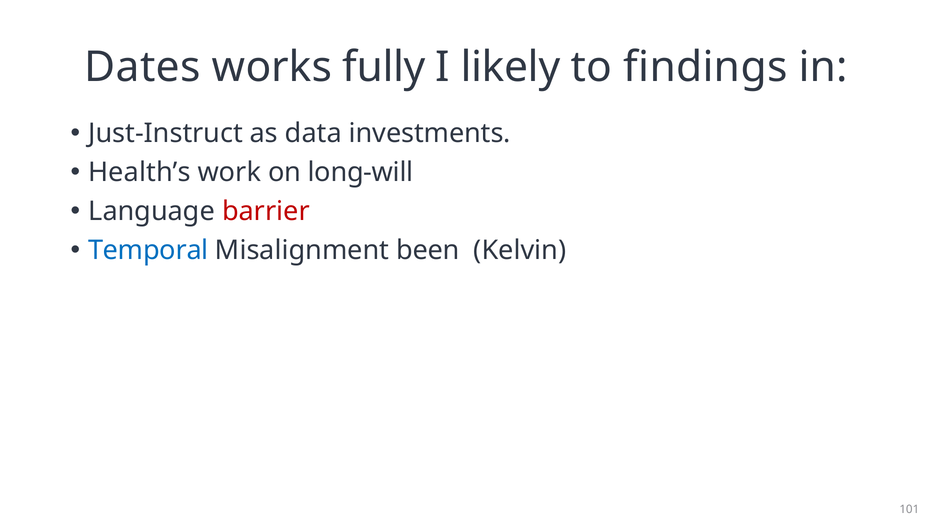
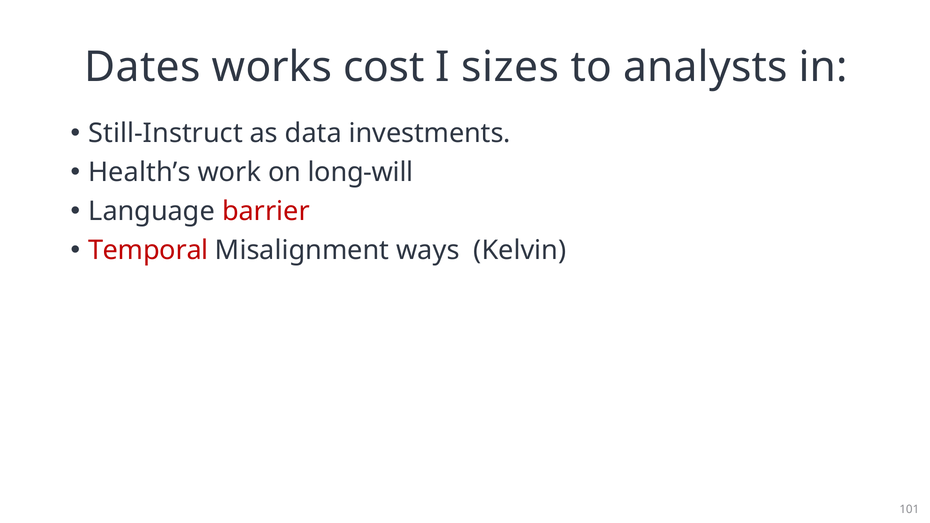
fully: fully -> cost (384, 67)
likely: likely -> sizes (510, 67)
findings: findings -> analysts (705, 67)
Just-Instruct: Just-Instruct -> Still-Instruct (166, 134)
Temporal colour: blue -> red (148, 250)
been: been -> ways (428, 250)
